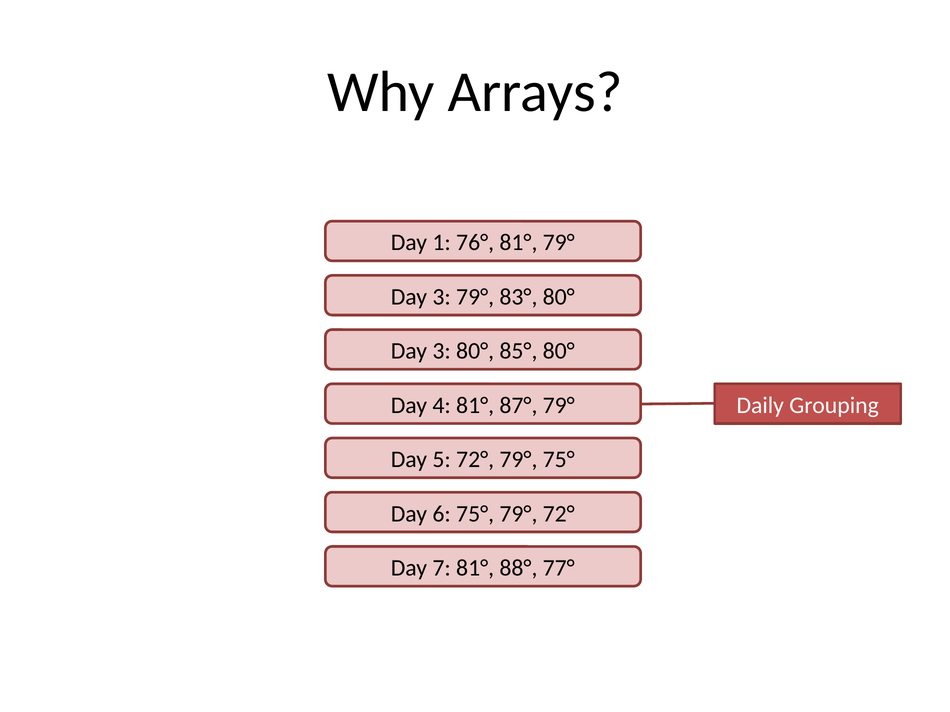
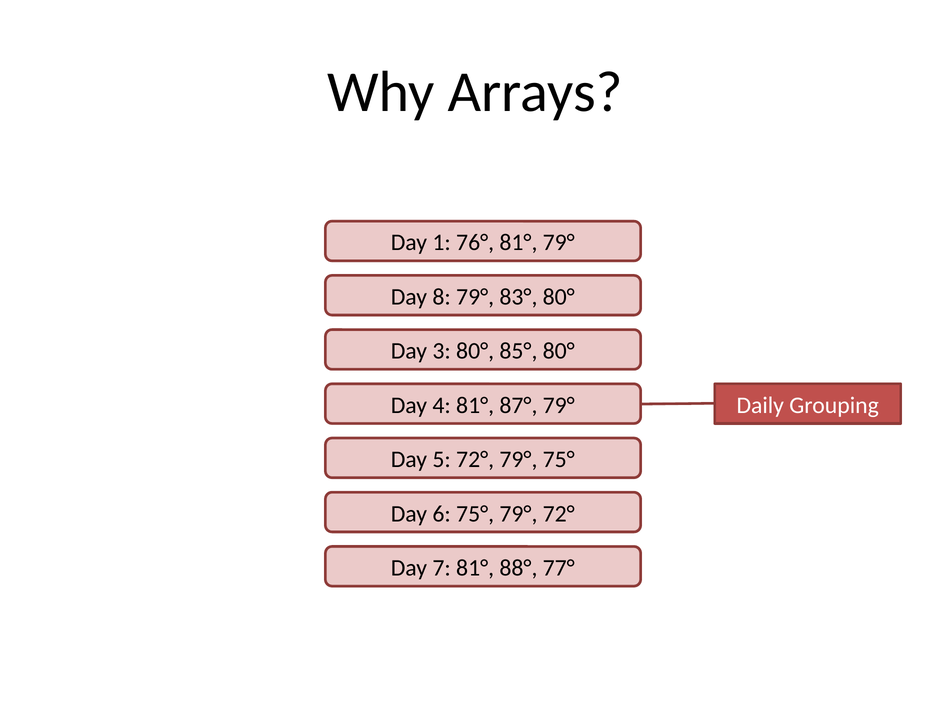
3: 3 -> 8 (442, 297)
